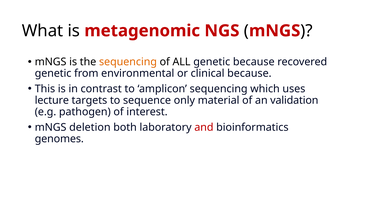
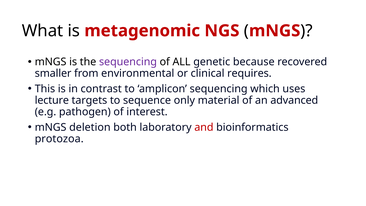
sequencing colour: orange -> purple (128, 62)
genetic: genetic -> smaller (53, 73)
clinical because: because -> requires (249, 73)
validation: validation -> advanced (294, 100)
genomes: genomes -> protozoa (59, 139)
